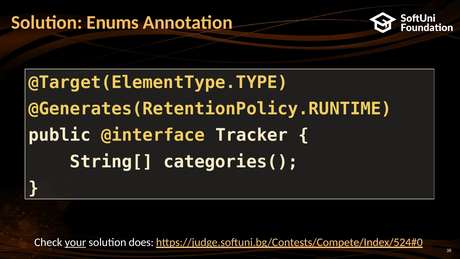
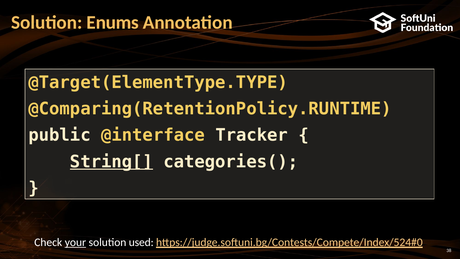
@Generates(RetentionPolicy.RUNTIME: @Generates(RetentionPolicy.RUNTIME -> @Comparing(RetentionPolicy.RUNTIME (210, 109)
String[ underline: none -> present (111, 162)
does: does -> used (141, 242)
